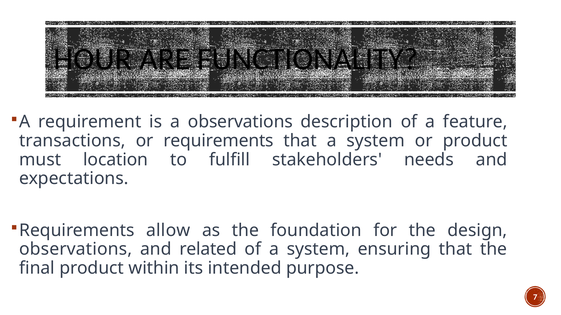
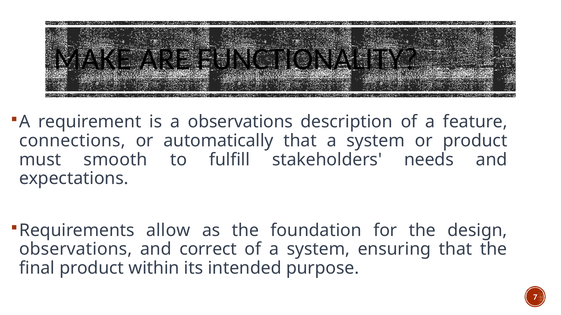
HOUR: HOUR -> MAKE (93, 59)
transactions: transactions -> connections (72, 141)
or requirements: requirements -> automatically (218, 141)
location: location -> smooth (115, 160)
related: related -> correct (208, 250)
